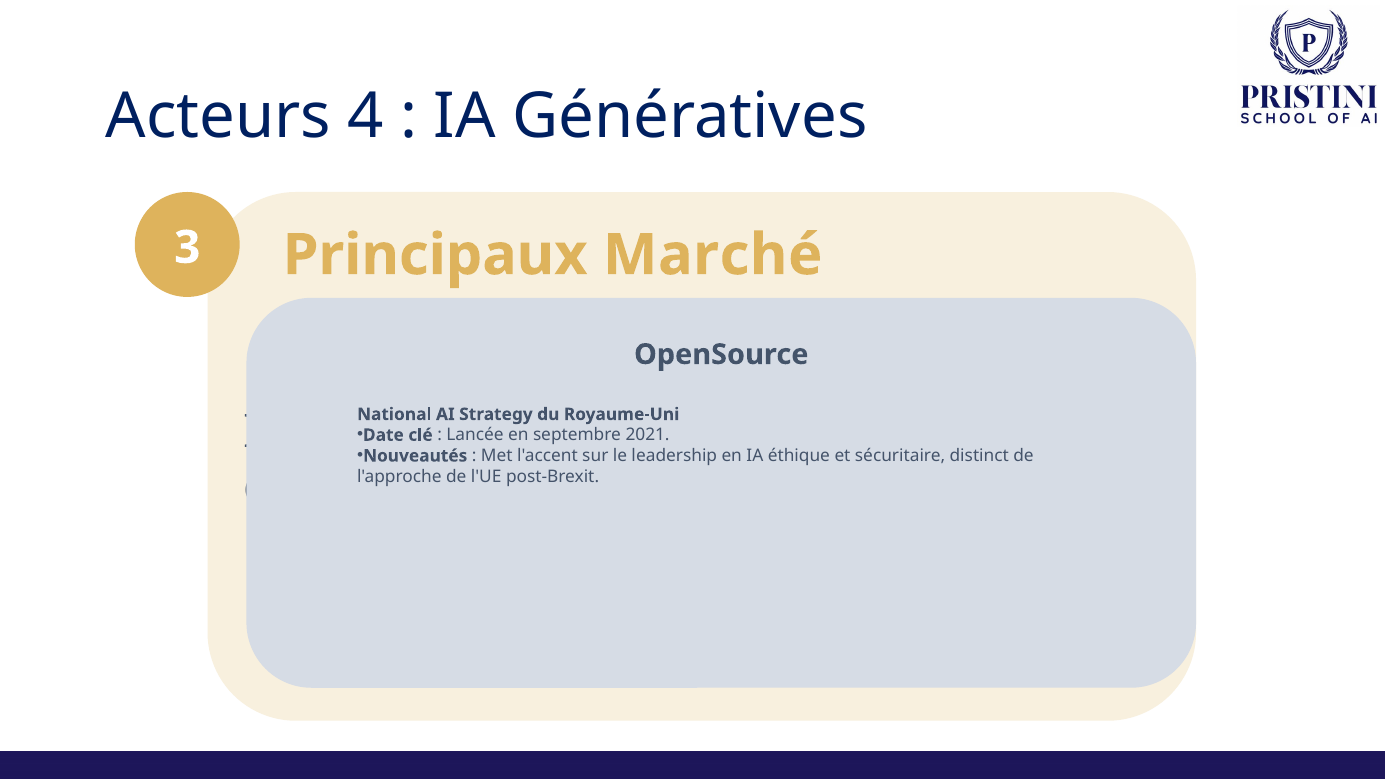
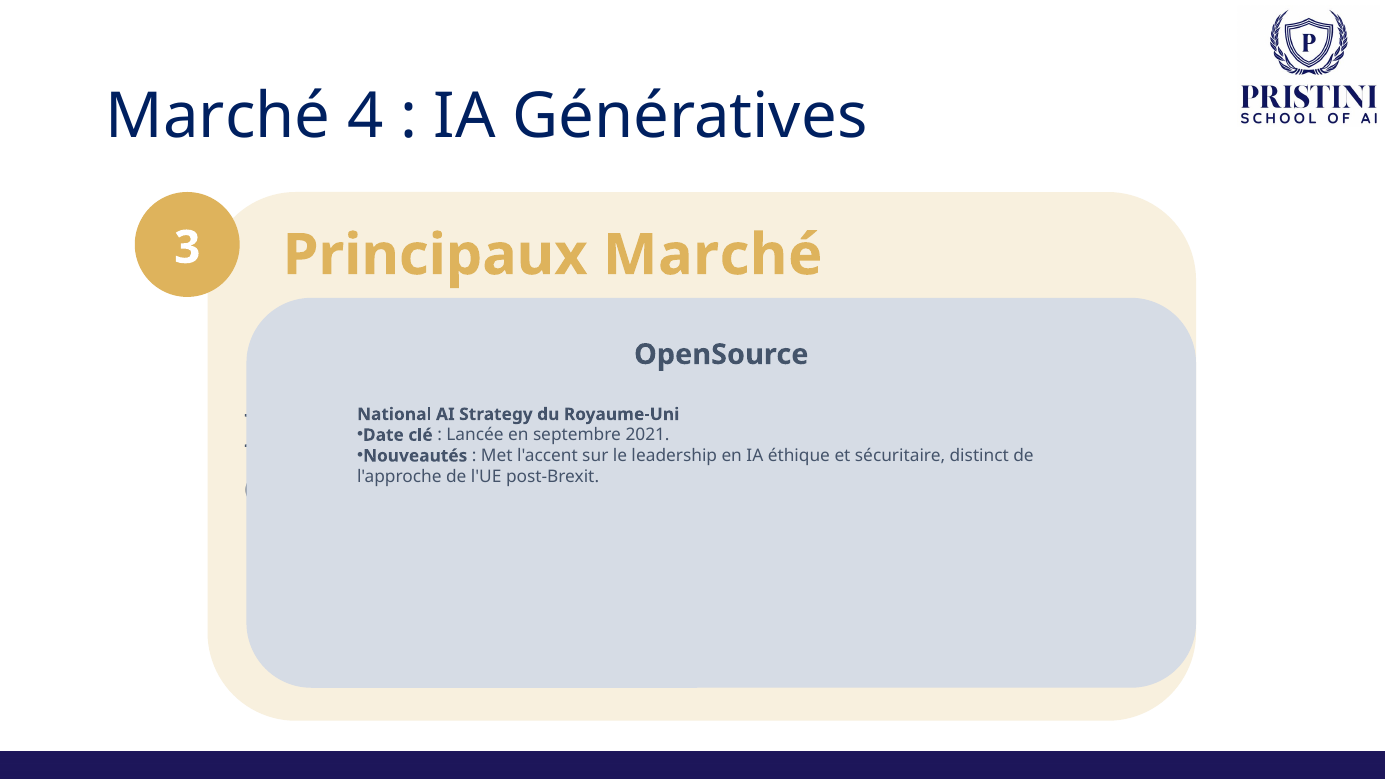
Acteurs: Acteurs -> Marché (218, 116)
